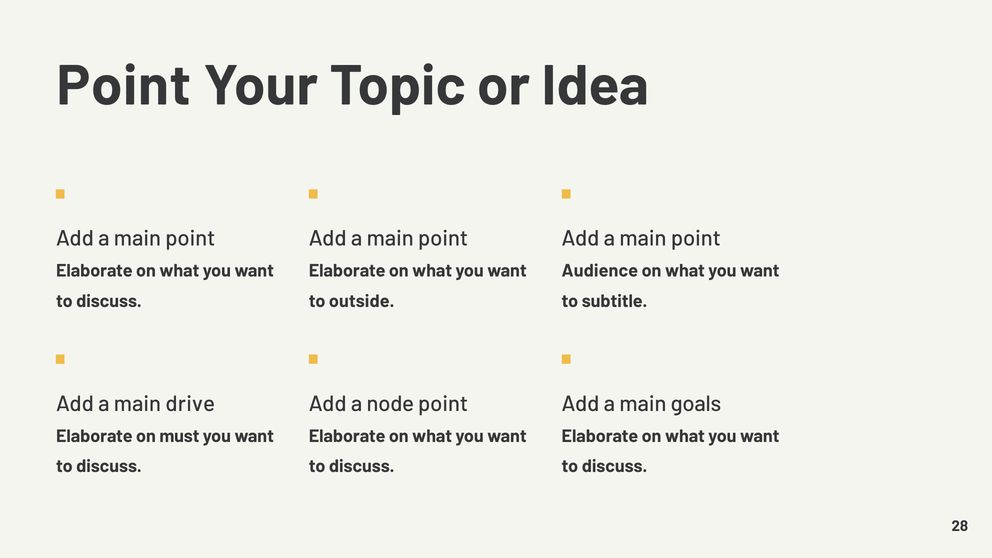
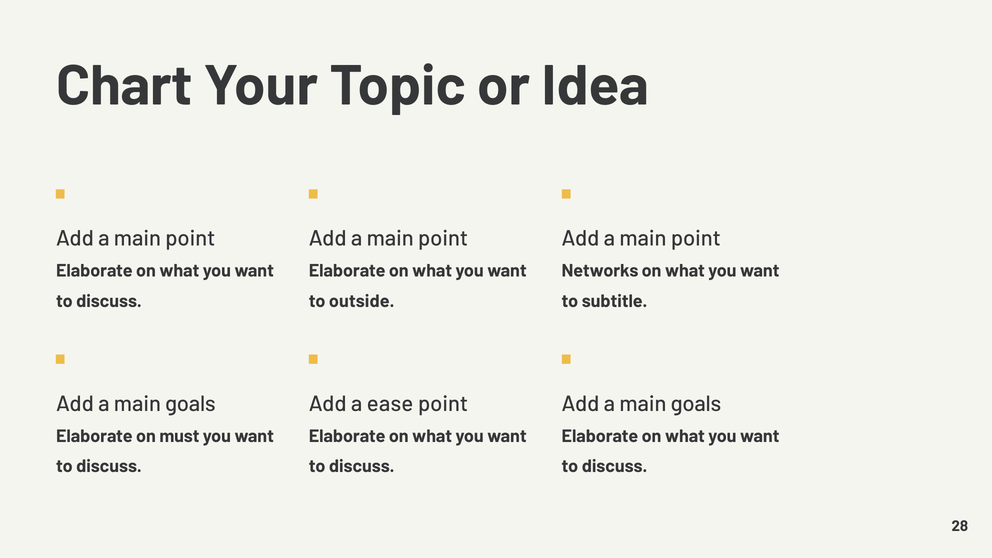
Point: Point -> Chart (125, 86)
Audience: Audience -> Networks (600, 271)
drive: drive -> goals (190, 404)
node: node -> ease (390, 404)
